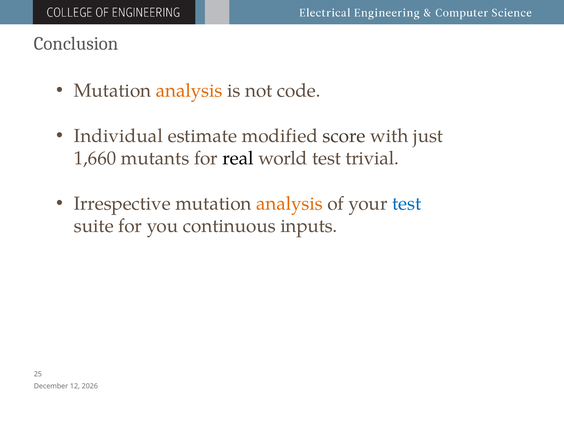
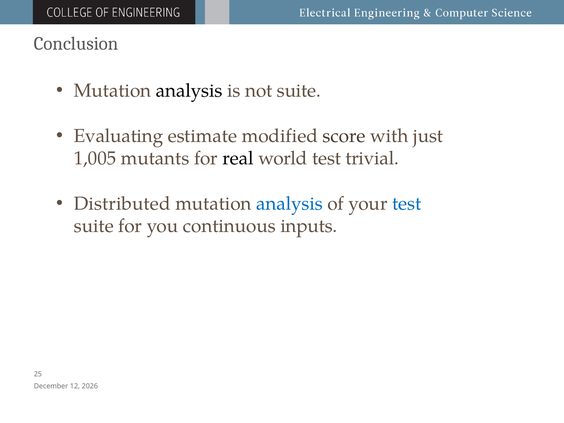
analysis colour: orange -> black (189, 91)
not code: code -> suite (299, 91)
Individual: Individual -> Evaluating (119, 136)
1,660: 1,660 -> 1,005 (95, 158)
Irrespective: Irrespective -> Distributed (122, 204)
analysis colour: orange -> blue (290, 204)
